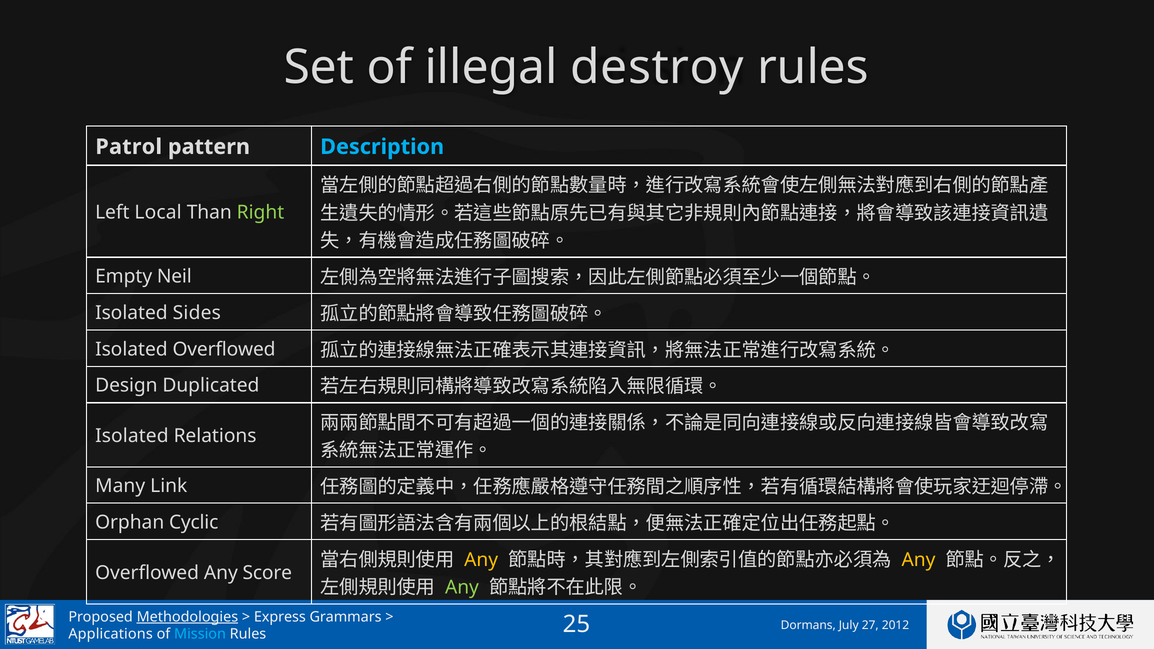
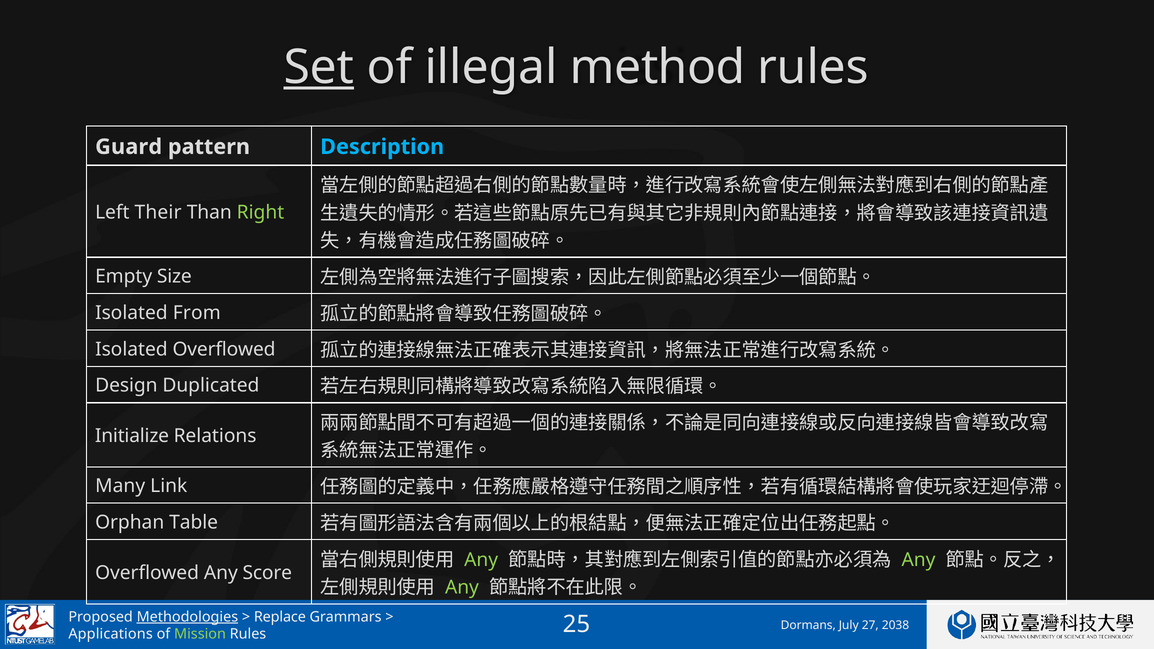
Set underline: none -> present (319, 67)
destroy: destroy -> method (658, 67)
Patrol: Patrol -> Guard (129, 147)
Local: Local -> Their (158, 212)
Neil: Neil -> Size (174, 277)
Sides: Sides -> From (197, 313)
Isolated: Isolated -> Initialize (132, 436)
Cyclic: Cyclic -> Table (194, 523)
Any colour: yellow -> light green (481, 560)
Any colour: yellow -> light green (919, 560)
Express: Express -> Replace (280, 617)
2012: 2012 -> 2038 (896, 625)
Mission colour: light blue -> light green (200, 634)
